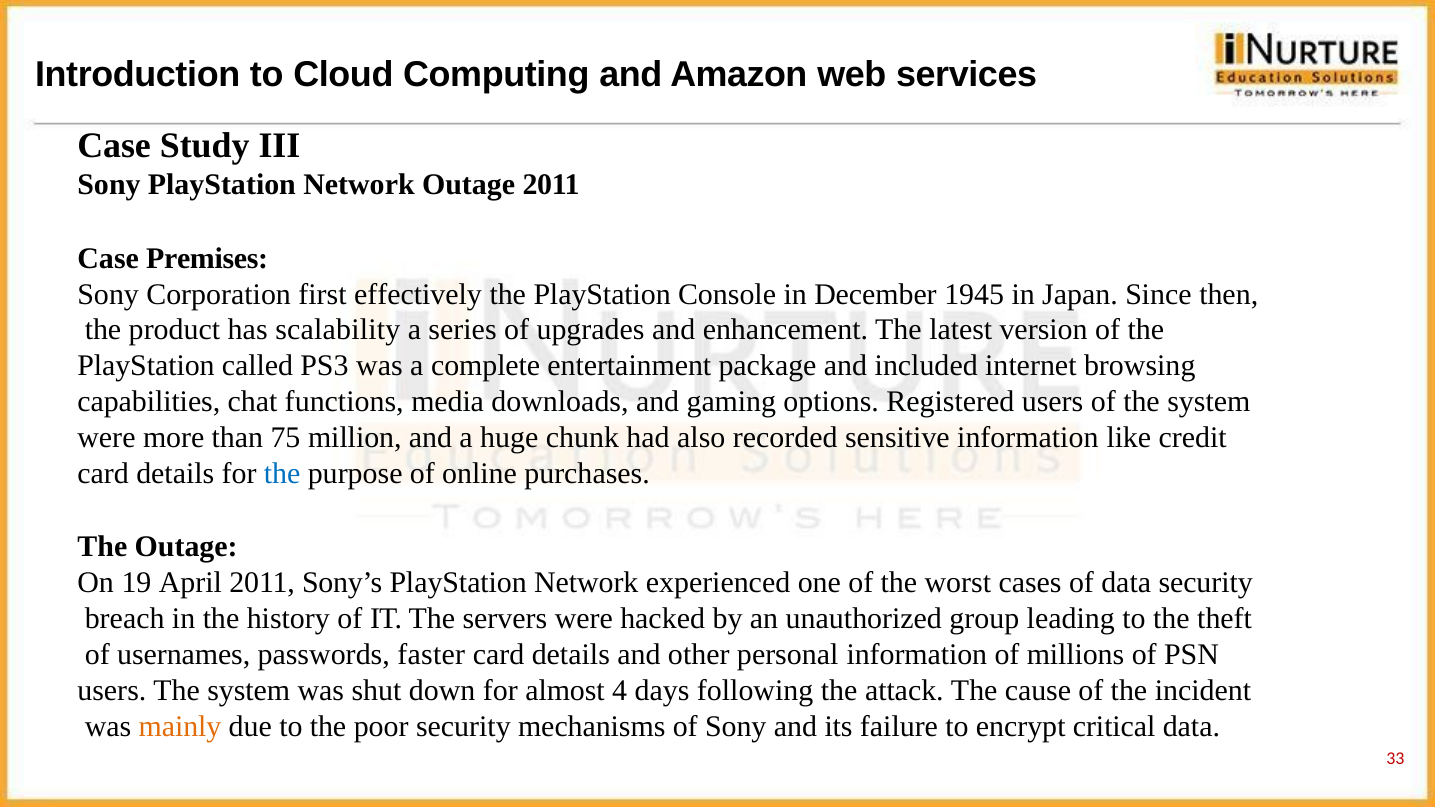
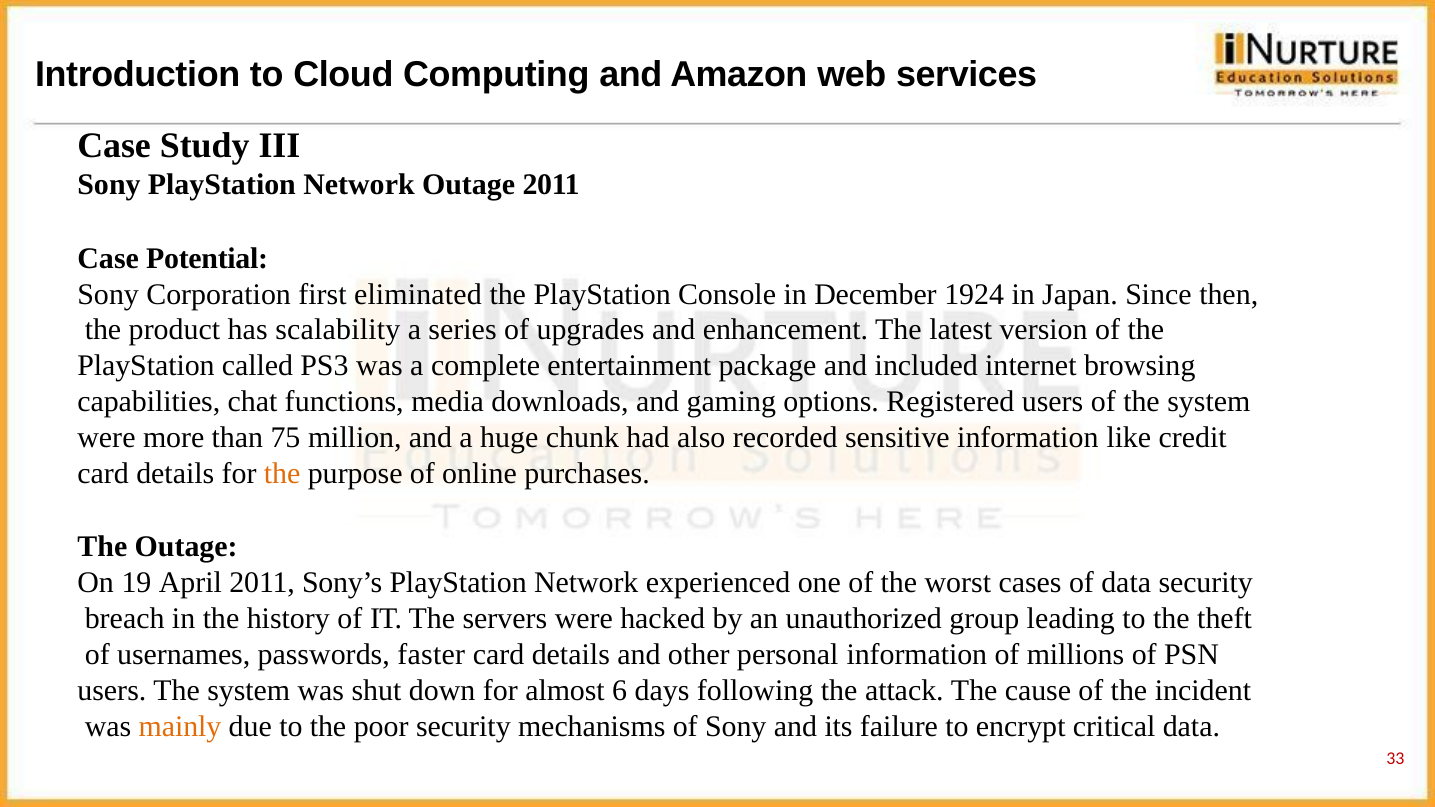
Premises: Premises -> Potential (207, 258)
effectively: effectively -> eliminated (418, 294)
1945: 1945 -> 1924 (974, 294)
the colour: blue -> orange (282, 474)
4: 4 -> 6 (620, 691)
